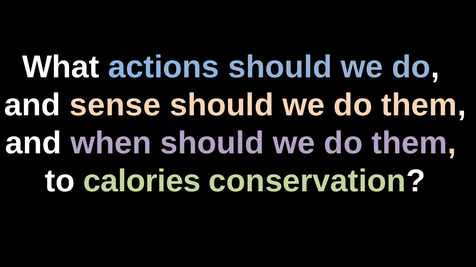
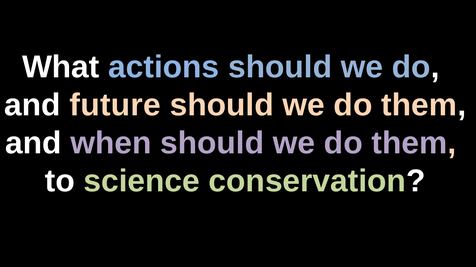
sense: sense -> future (115, 105)
calories: calories -> science (142, 182)
